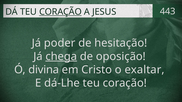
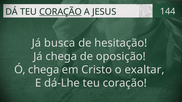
443: 443 -> 144 (168, 11)
poder: poder -> busca (60, 43)
chega underline: present -> none (61, 57)
Ó divina: divina -> chega (44, 70)
